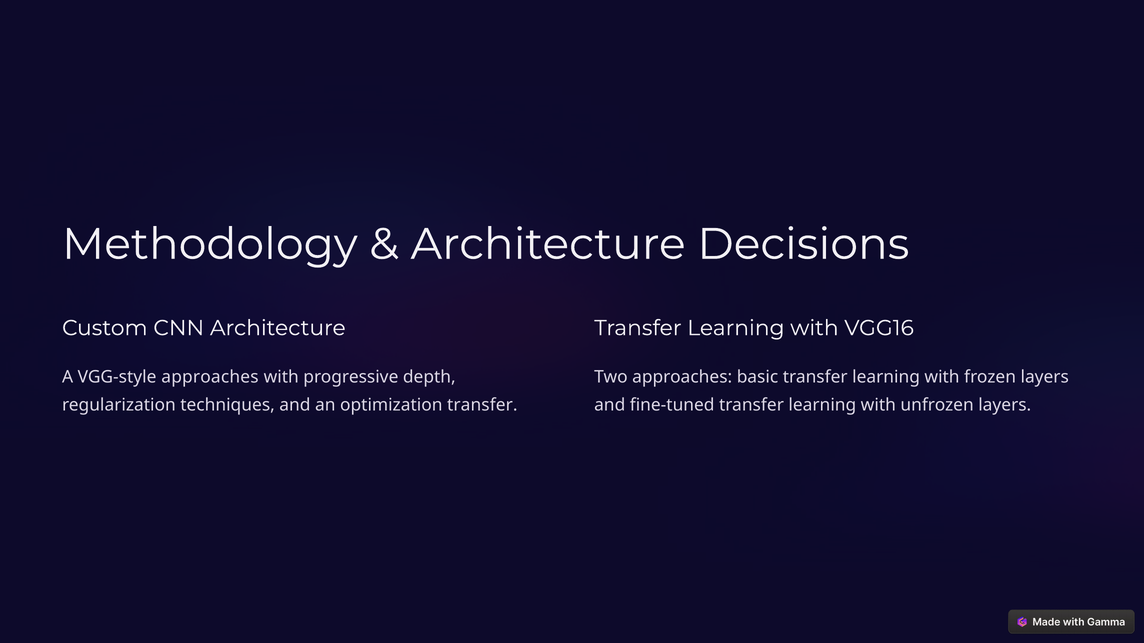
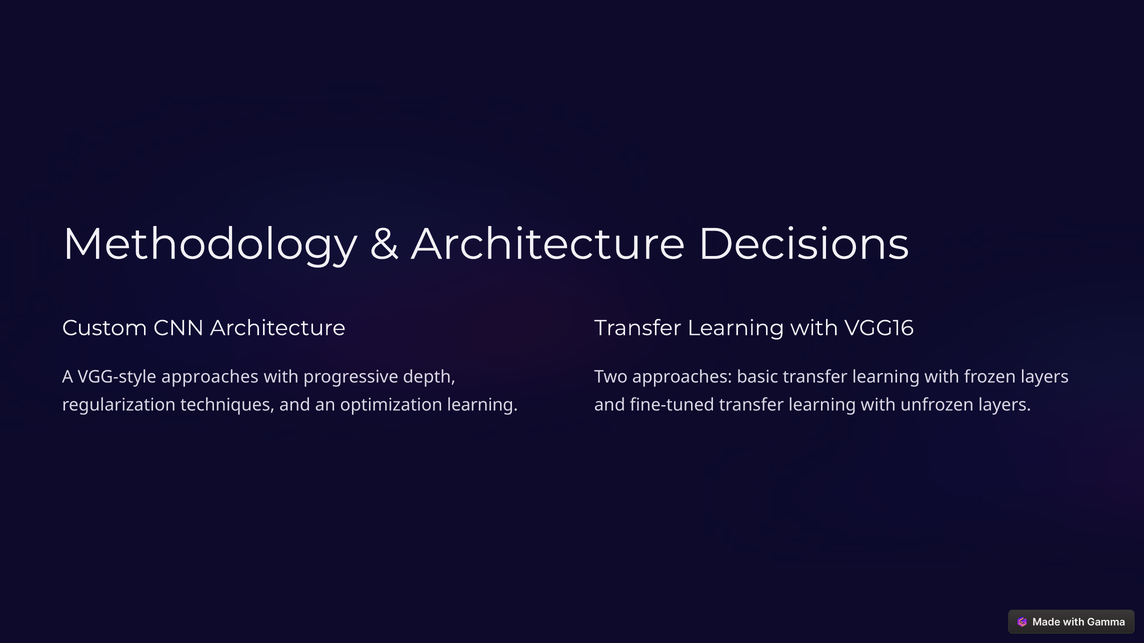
optimization transfer: transfer -> learning (482, 405)
